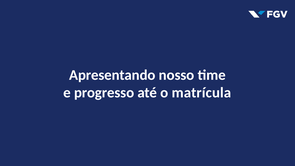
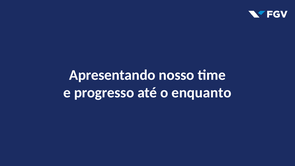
matrícula: matrícula -> enquanto (201, 93)
